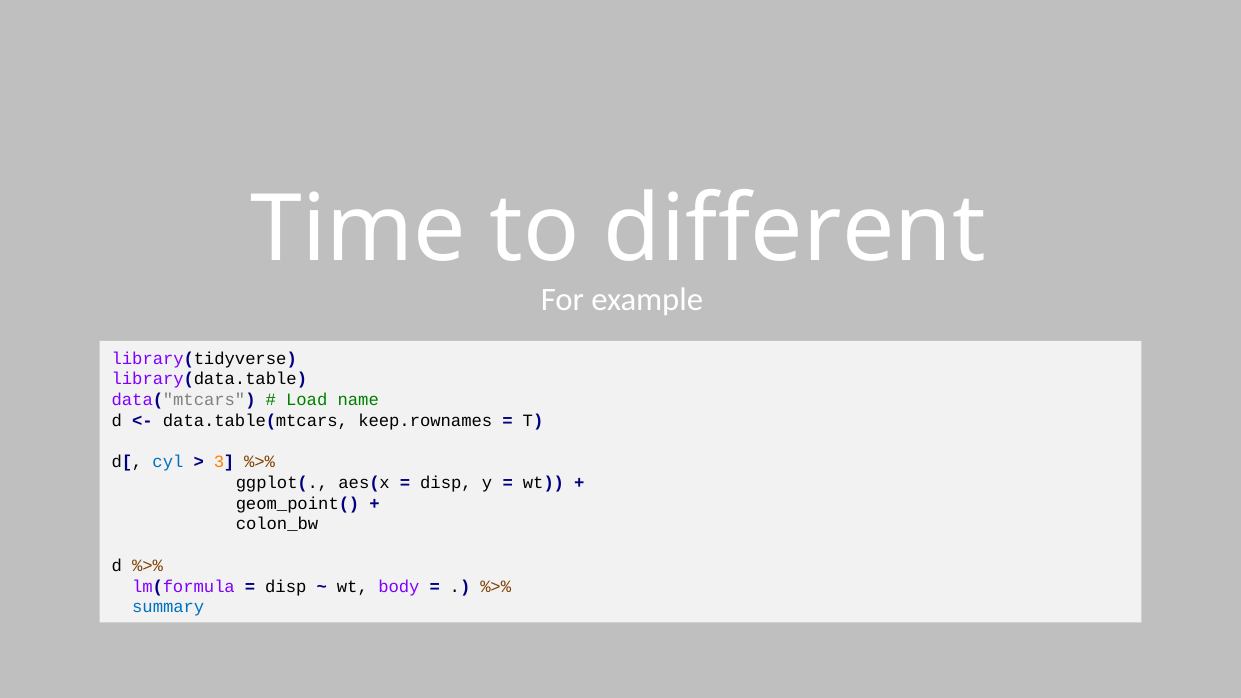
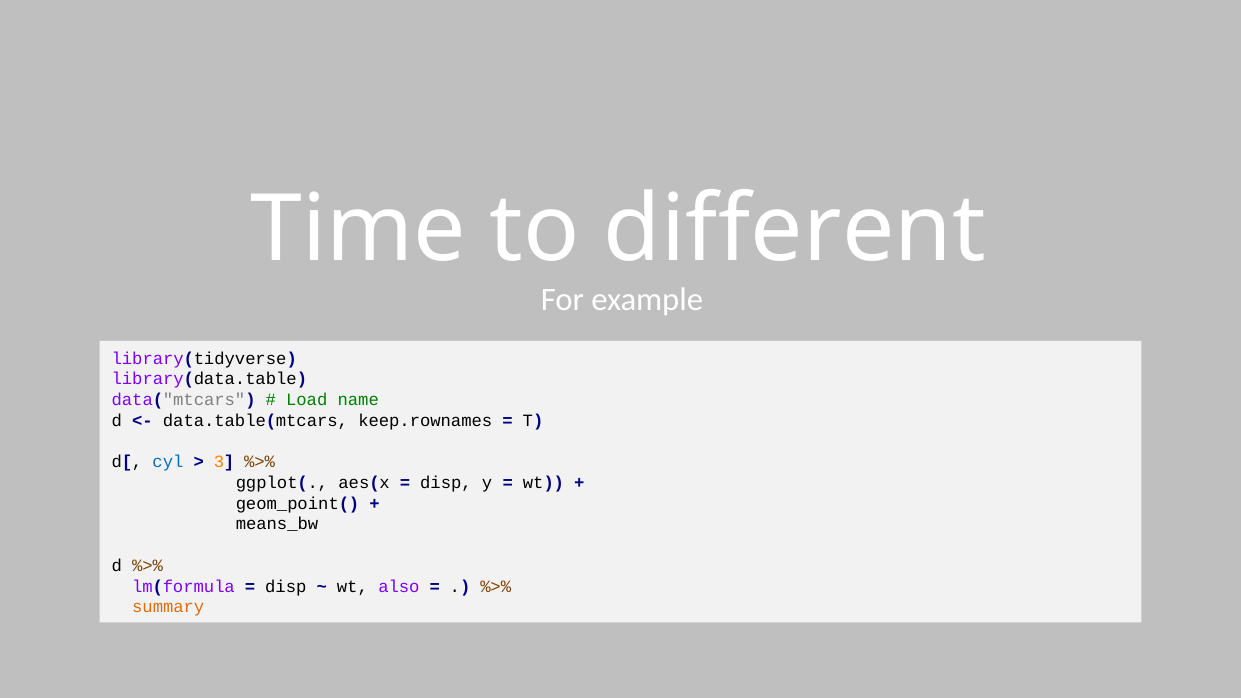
colon_bw: colon_bw -> means_bw (277, 524)
body: body -> also (399, 586)
summary colour: blue -> orange (168, 607)
